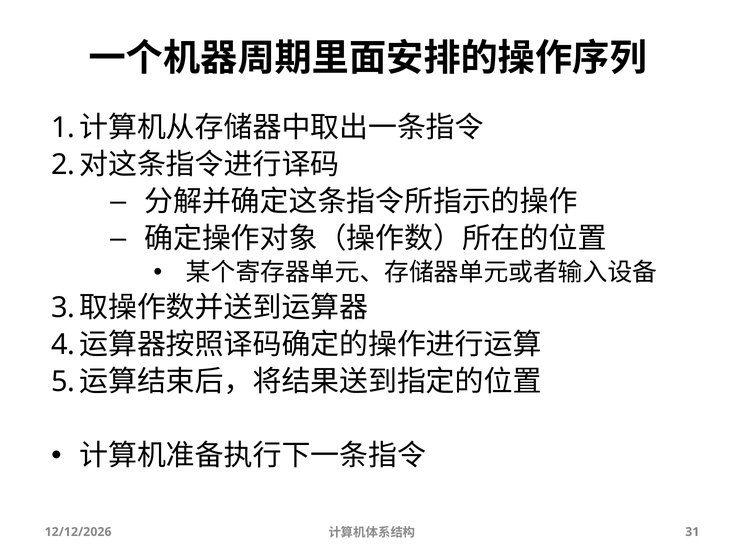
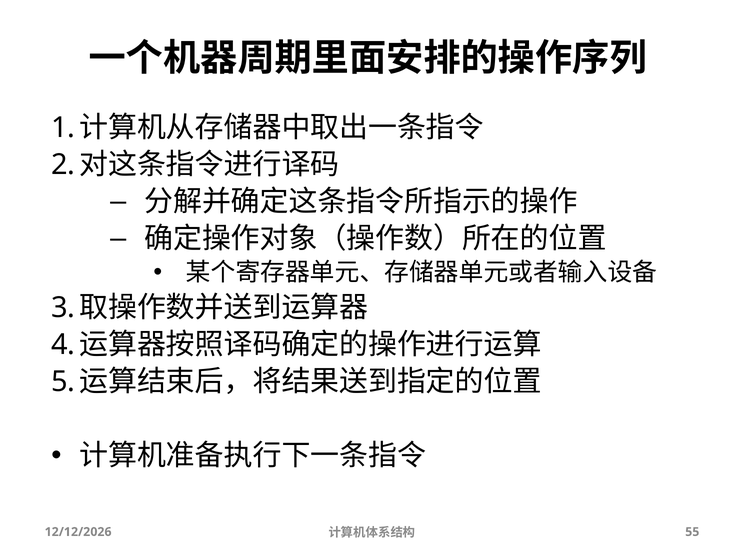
31: 31 -> 55 (692, 532)
